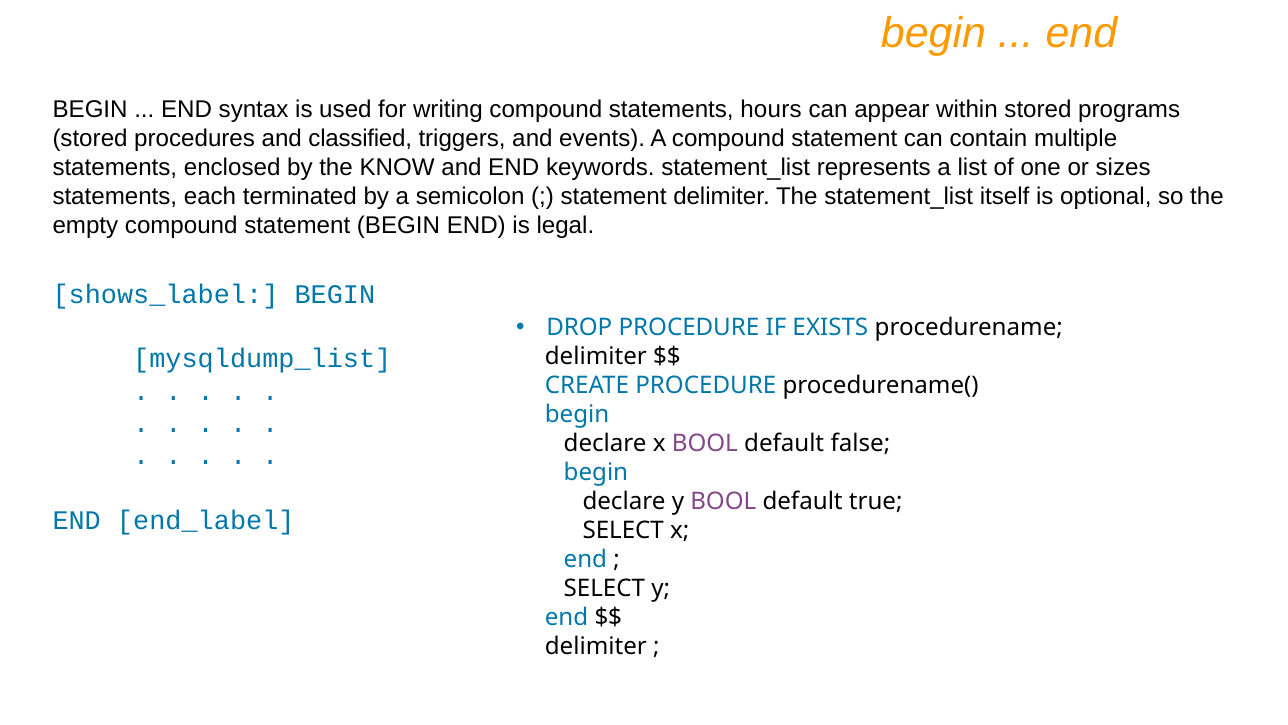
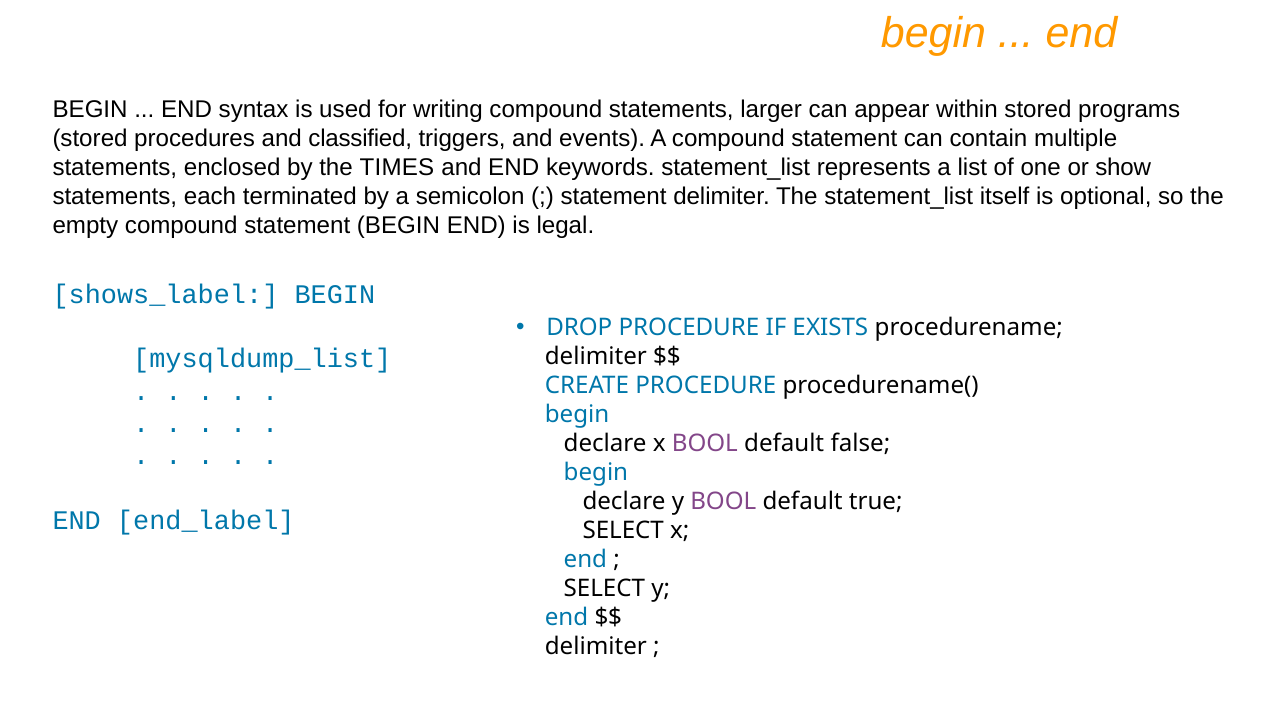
hours: hours -> larger (771, 109)
KNOW: KNOW -> TIMES (397, 167)
sizes: sizes -> show (1123, 167)
